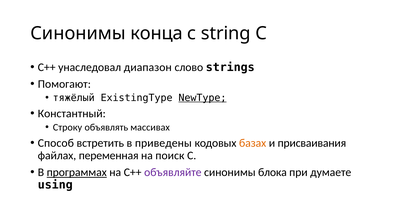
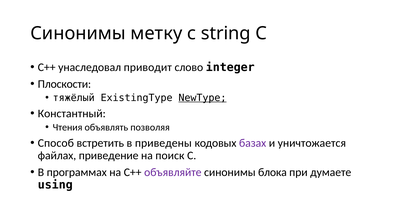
конца: конца -> метку (156, 33)
диапазон: диапазон -> приводит (148, 67)
strings: strings -> integer (230, 67)
Помогают: Помогают -> Плоскости (64, 84)
Строку: Строку -> Чтения (68, 127)
массивах: массивах -> позволяя (150, 127)
базах colour: orange -> purple (253, 143)
присваивания: присваивания -> уничтожается (312, 143)
переменная: переменная -> приведение (109, 156)
программах underline: present -> none (77, 172)
